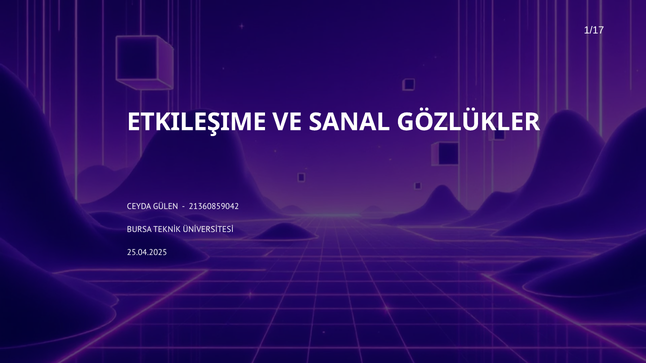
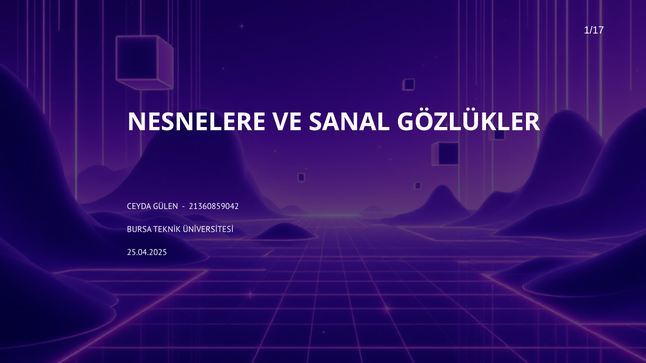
ETKILEŞIME: ETKILEŞIME -> NESNELERE (196, 122)
